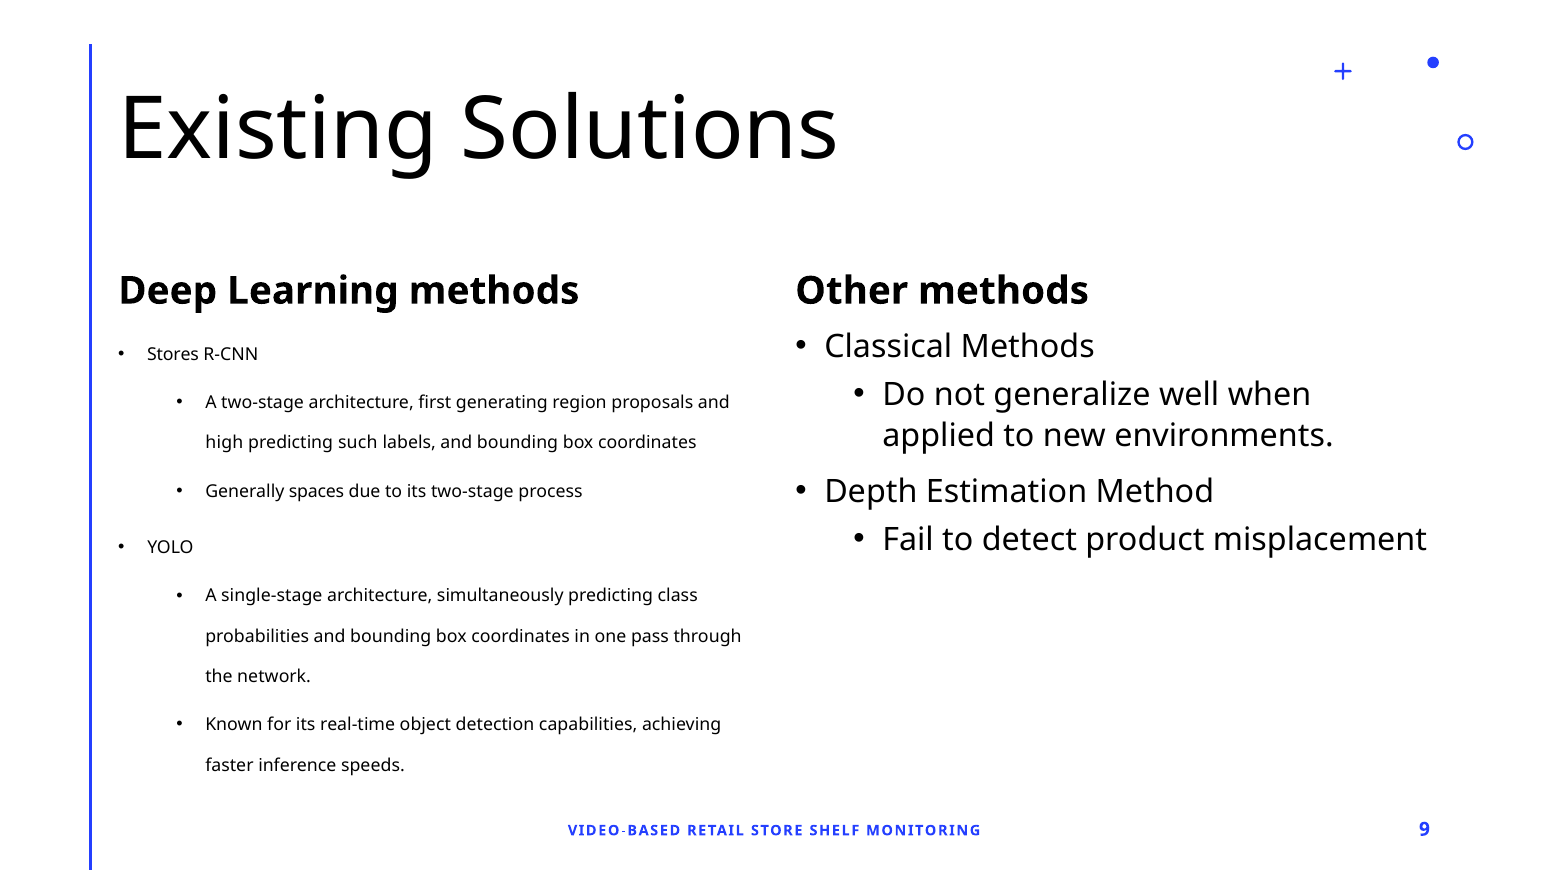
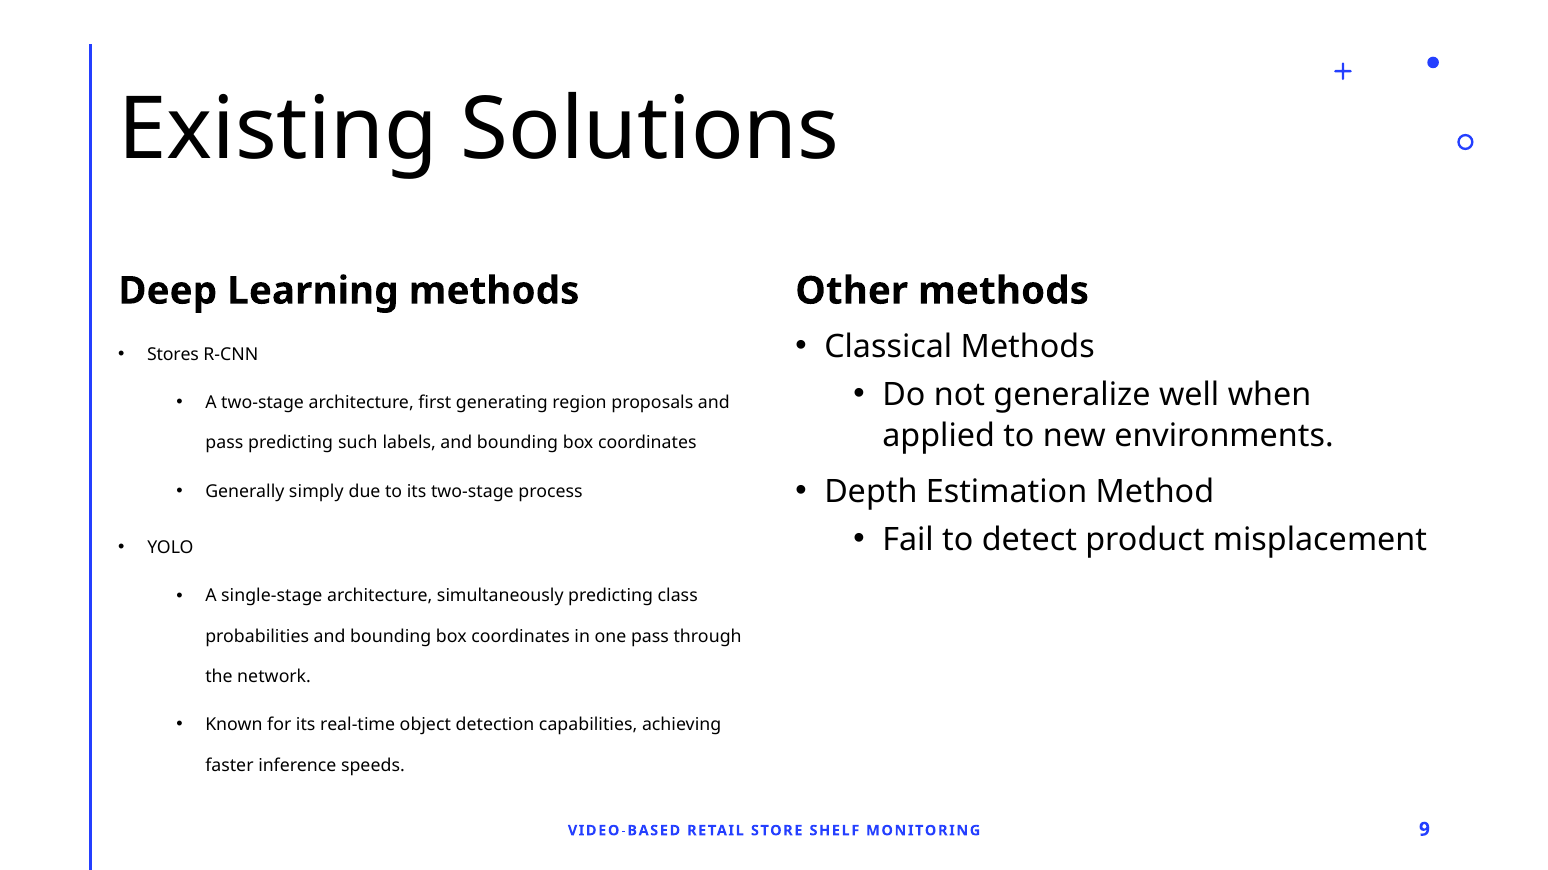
high: high -> pass (224, 443)
spaces: spaces -> simply (316, 492)
